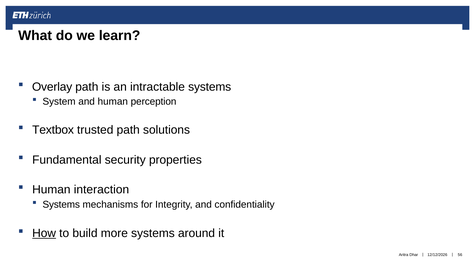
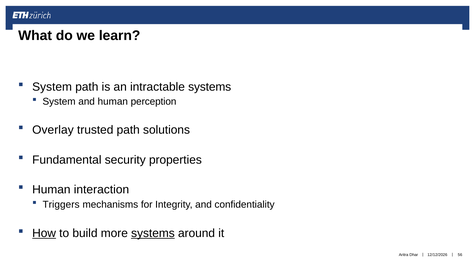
Overlay: Overlay -> System (52, 87)
Textbox: Textbox -> Overlay (53, 130)
Systems: Systems -> Triggers (61, 205)
systems underline: none -> present (153, 234)
